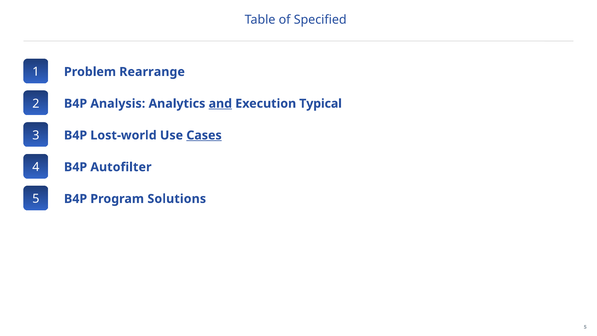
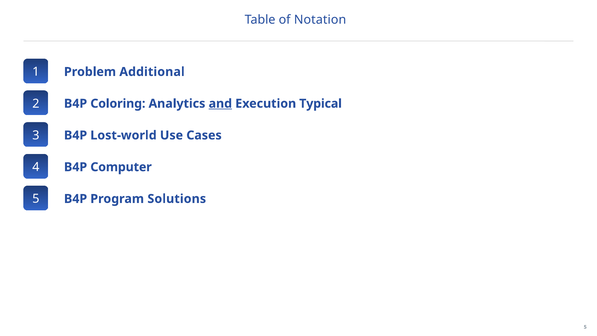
Specified: Specified -> Notation (320, 20)
Rearrange: Rearrange -> Additional (152, 72)
Analysis: Analysis -> Coloring (118, 104)
Cases underline: present -> none (204, 135)
Autofilter: Autofilter -> Computer (121, 167)
